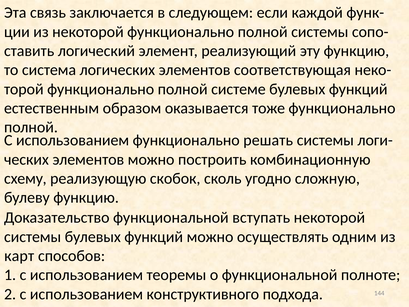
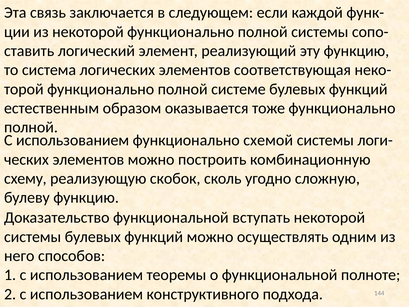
решать: решать -> схемой (268, 140)
карт: карт -> него (19, 256)
